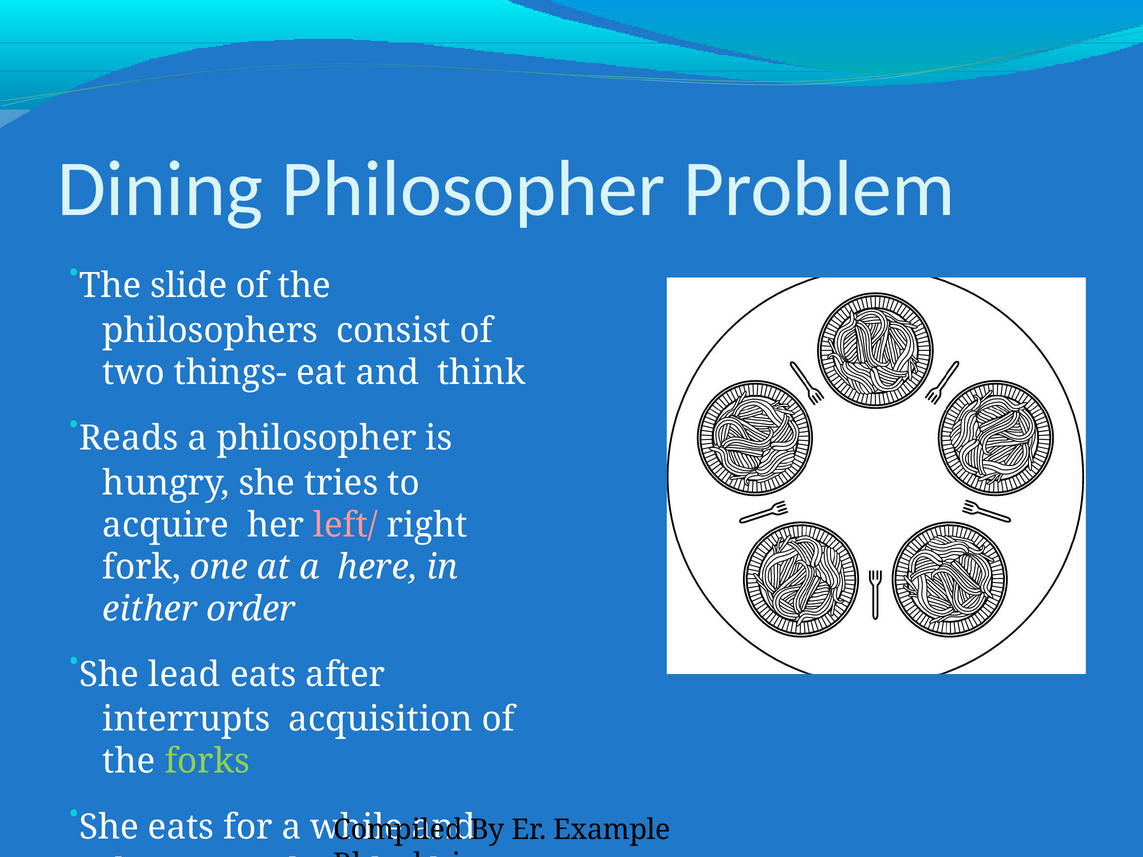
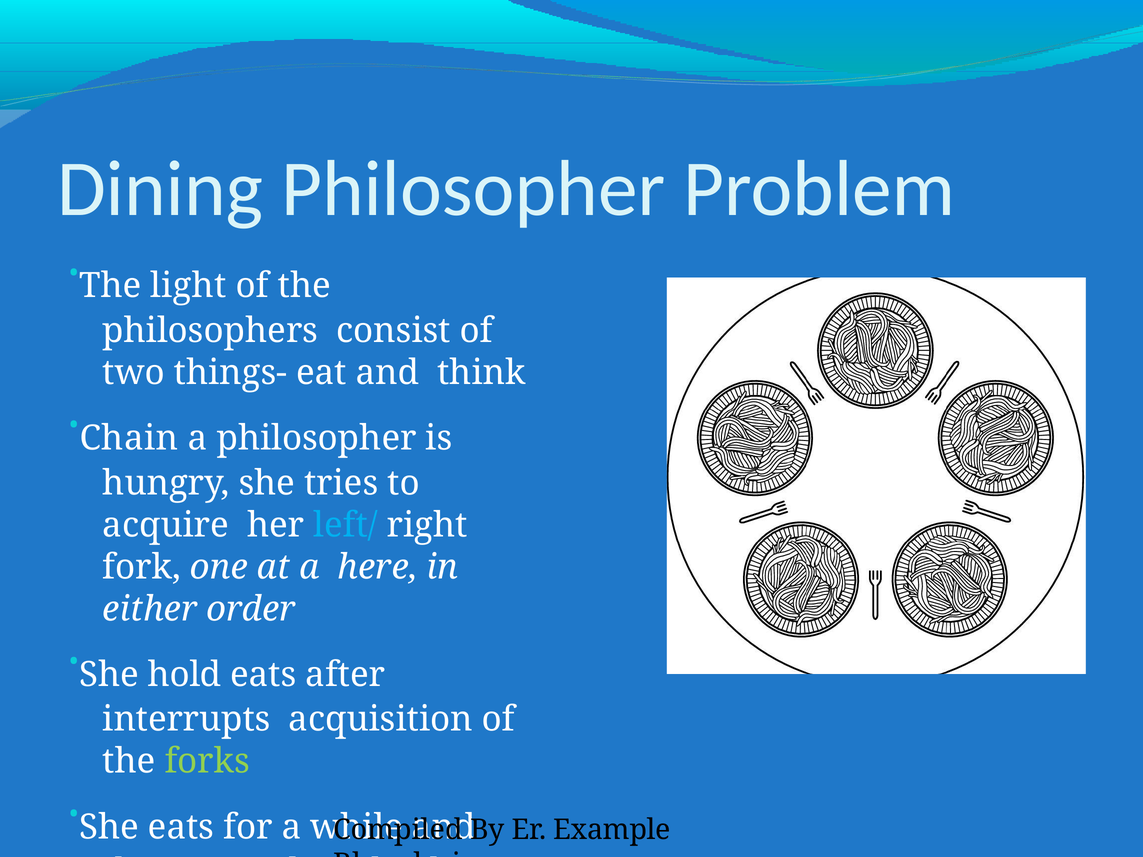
slide: slide -> light (188, 286)
Reads: Reads -> Chain (129, 439)
left/ colour: pink -> light blue (346, 525)
lead: lead -> hold (185, 675)
